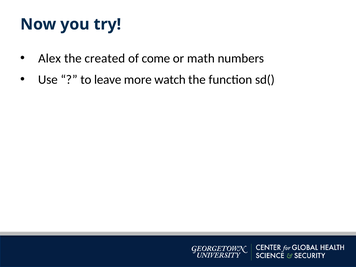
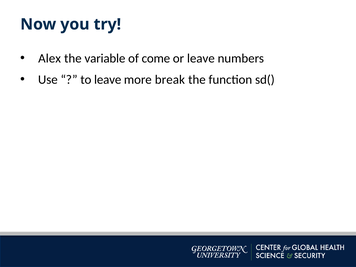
created: created -> variable (105, 58)
or math: math -> leave (201, 58)
watch: watch -> break (170, 80)
